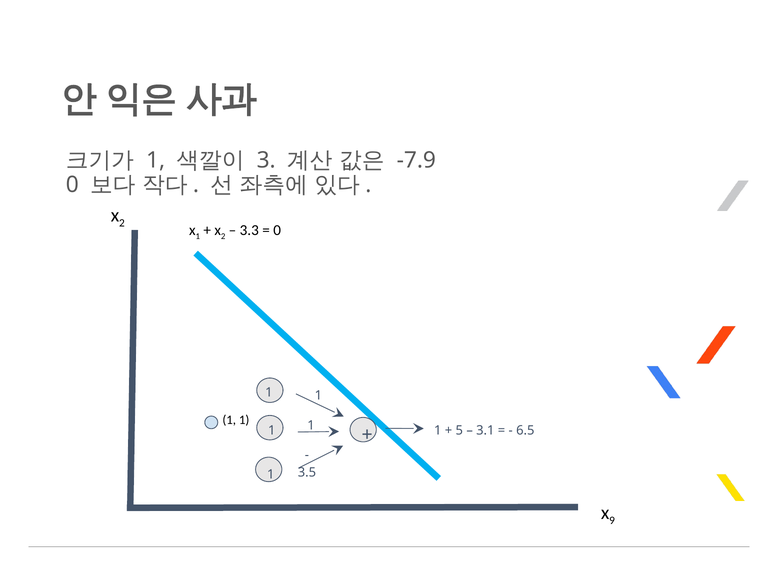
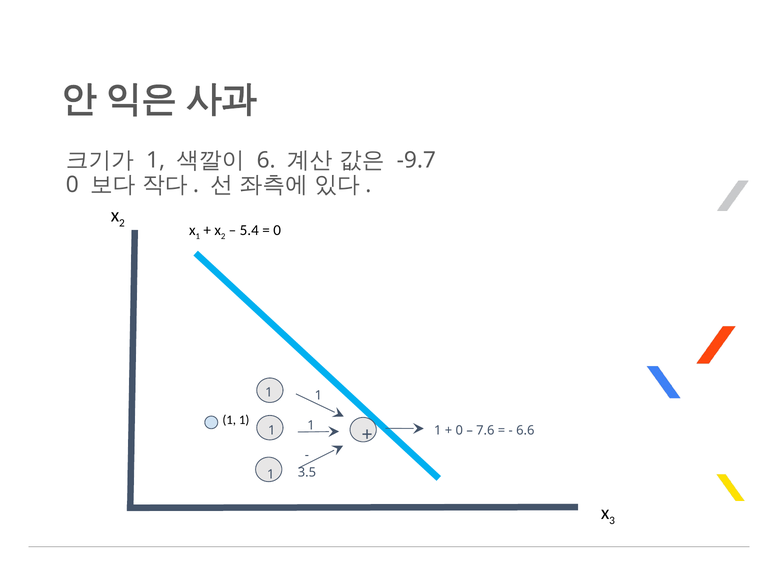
3: 3 -> 6 (266, 160)
-7.9: -7.9 -> -9.7 (416, 160)
3.3: 3.3 -> 5.4 (249, 230)
5: 5 -> 0 (459, 430)
3.1: 3.1 -> 7.6 (485, 430)
6.5: 6.5 -> 6.6 (525, 430)
9: 9 -> 3 (612, 520)
